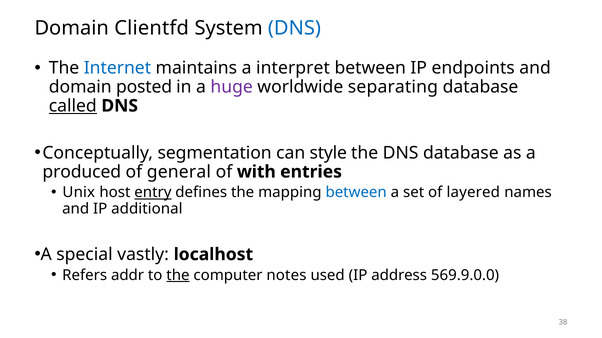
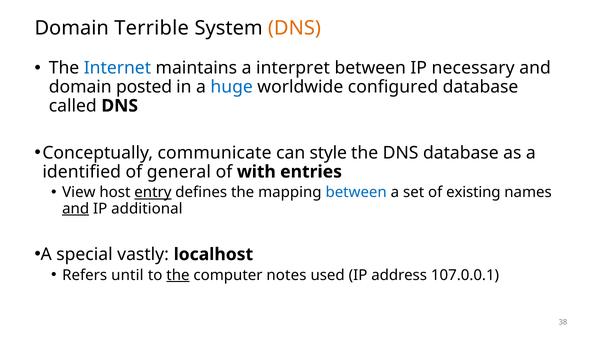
Clientfd: Clientfd -> Terrible (152, 28)
DNS colour: blue -> orange (294, 28)
endpoints: endpoints -> necessary (473, 68)
huge colour: purple -> blue (232, 87)
separating: separating -> configured (393, 87)
called underline: present -> none (73, 106)
segmentation: segmentation -> communicate (215, 153)
produced: produced -> identified (82, 172)
Unix: Unix -> View (79, 193)
layered: layered -> existing (473, 193)
and underline: none -> present (76, 209)
addr: addr -> until (127, 276)
569.9.0.0: 569.9.0.0 -> 107.0.0.1 (465, 276)
